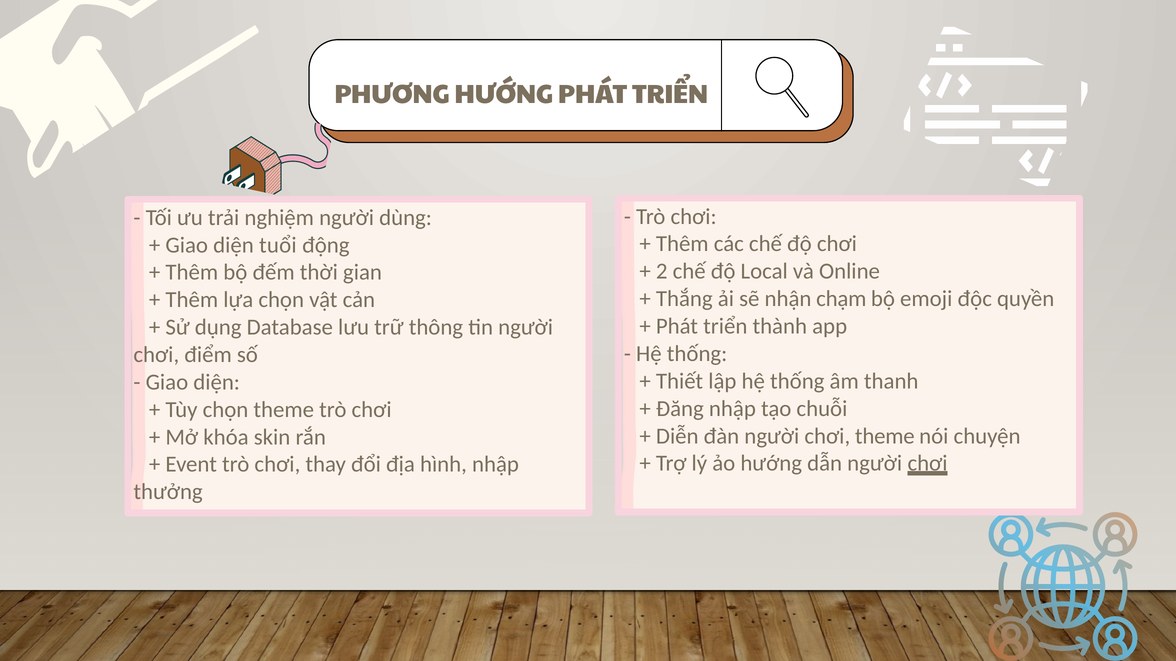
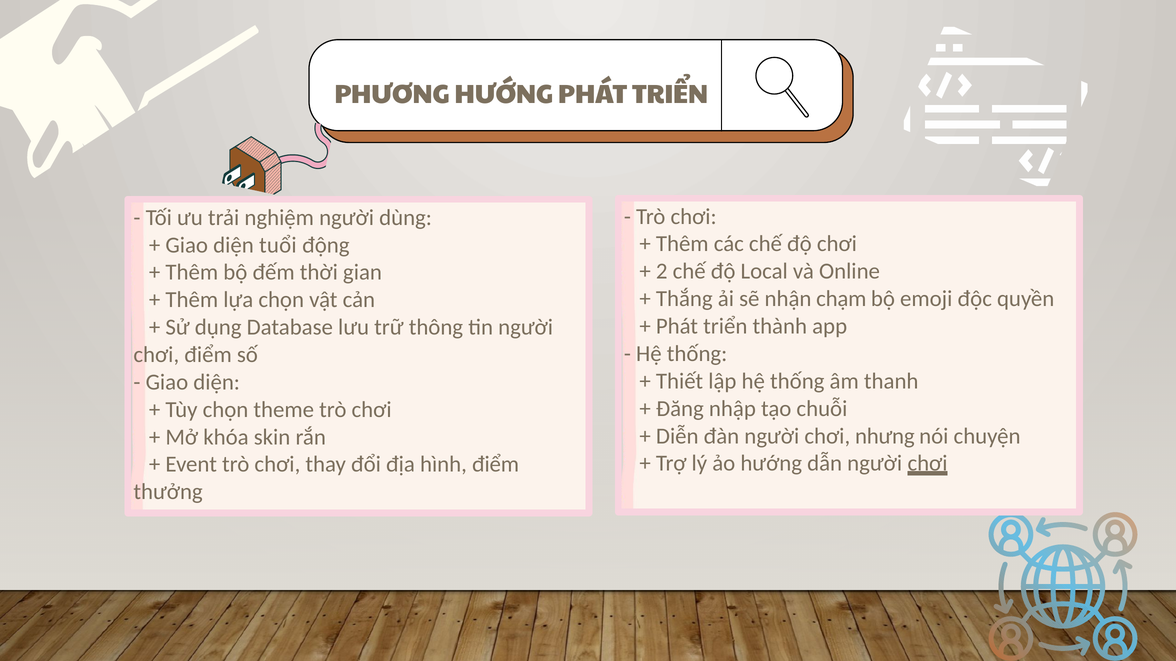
chơi theme: theme -> nhưng (885, 436)
hình nhập: nhập -> điểm (496, 465)
